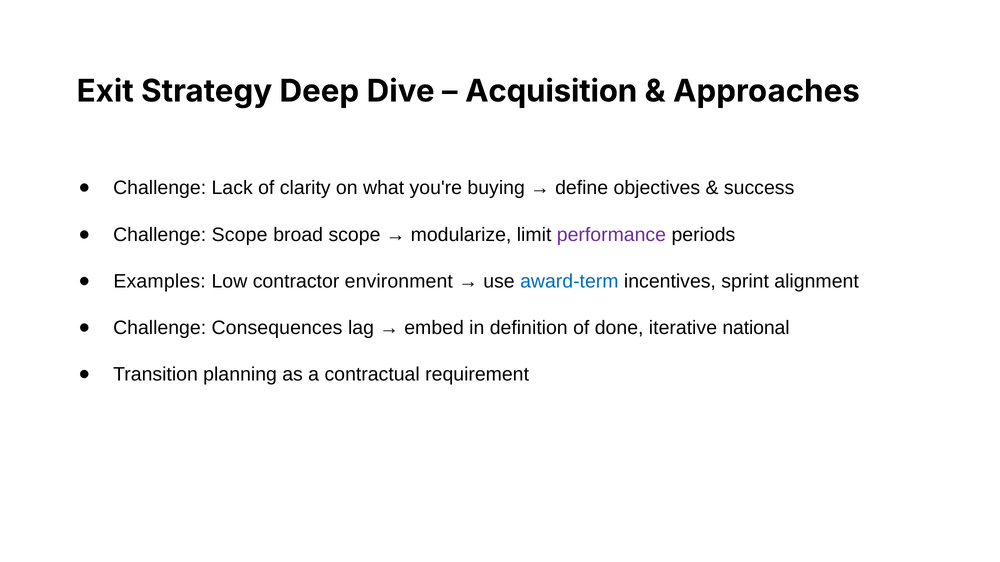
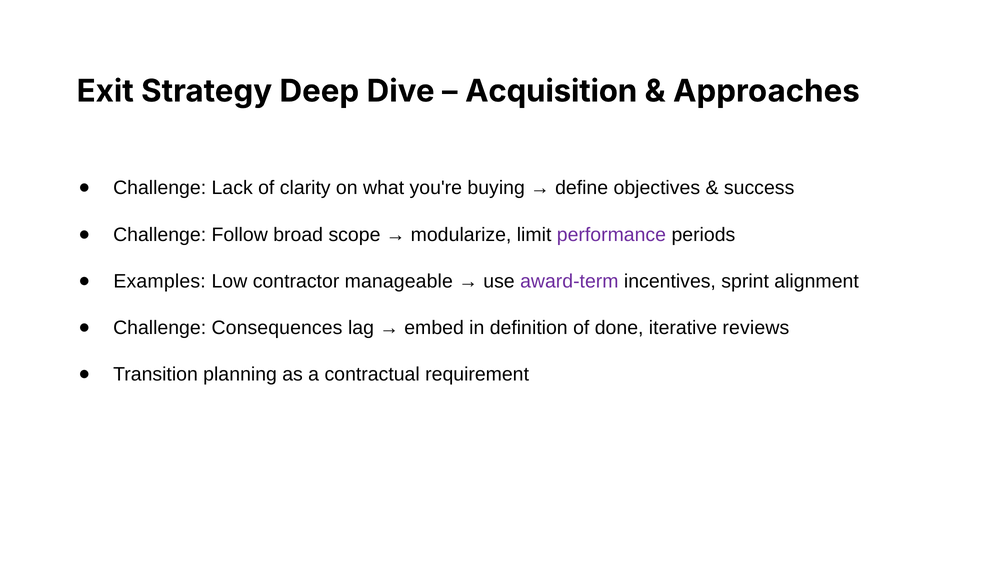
Challenge Scope: Scope -> Follow (240, 235)
environment: environment -> manageable (399, 282)
award-term colour: blue -> purple (569, 282)
national: national -> reviews (756, 328)
